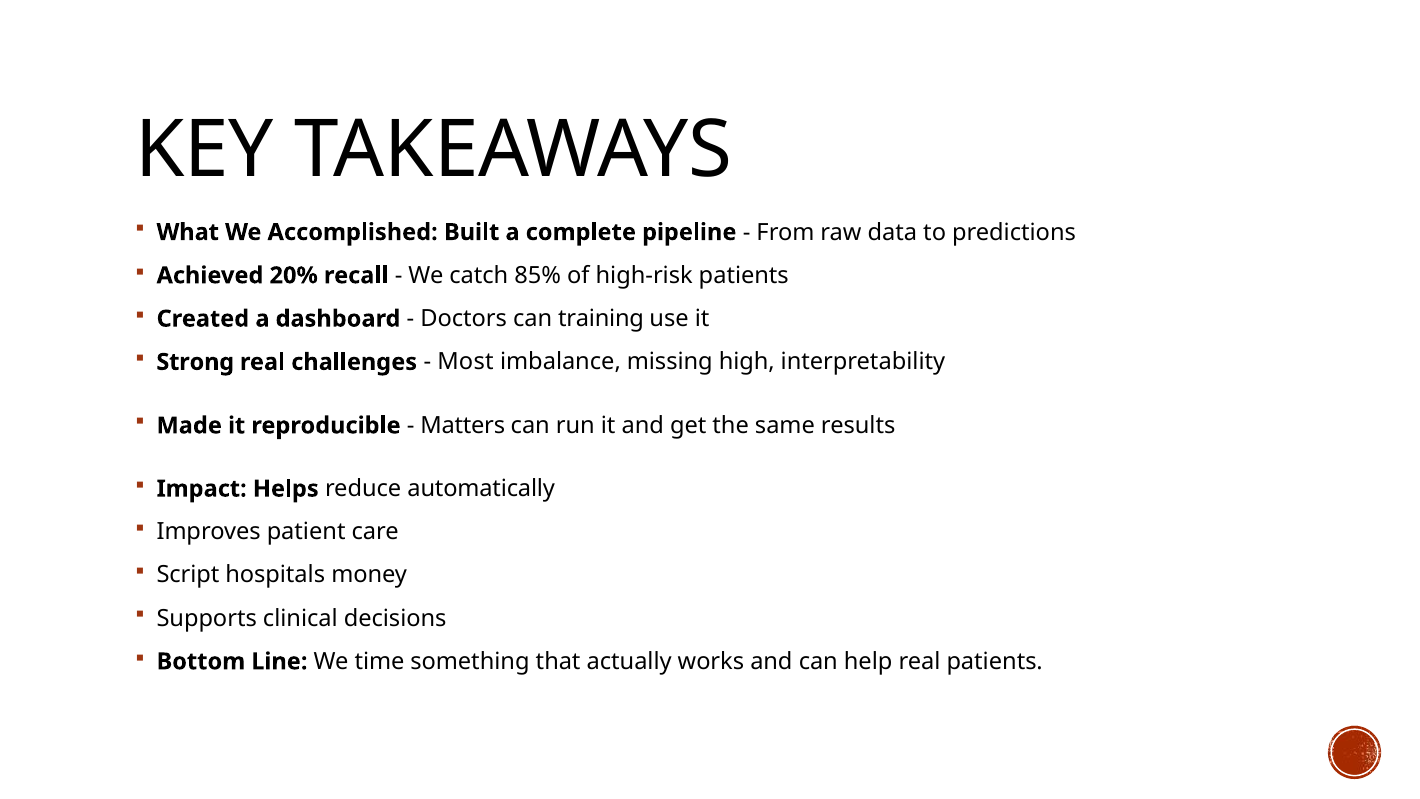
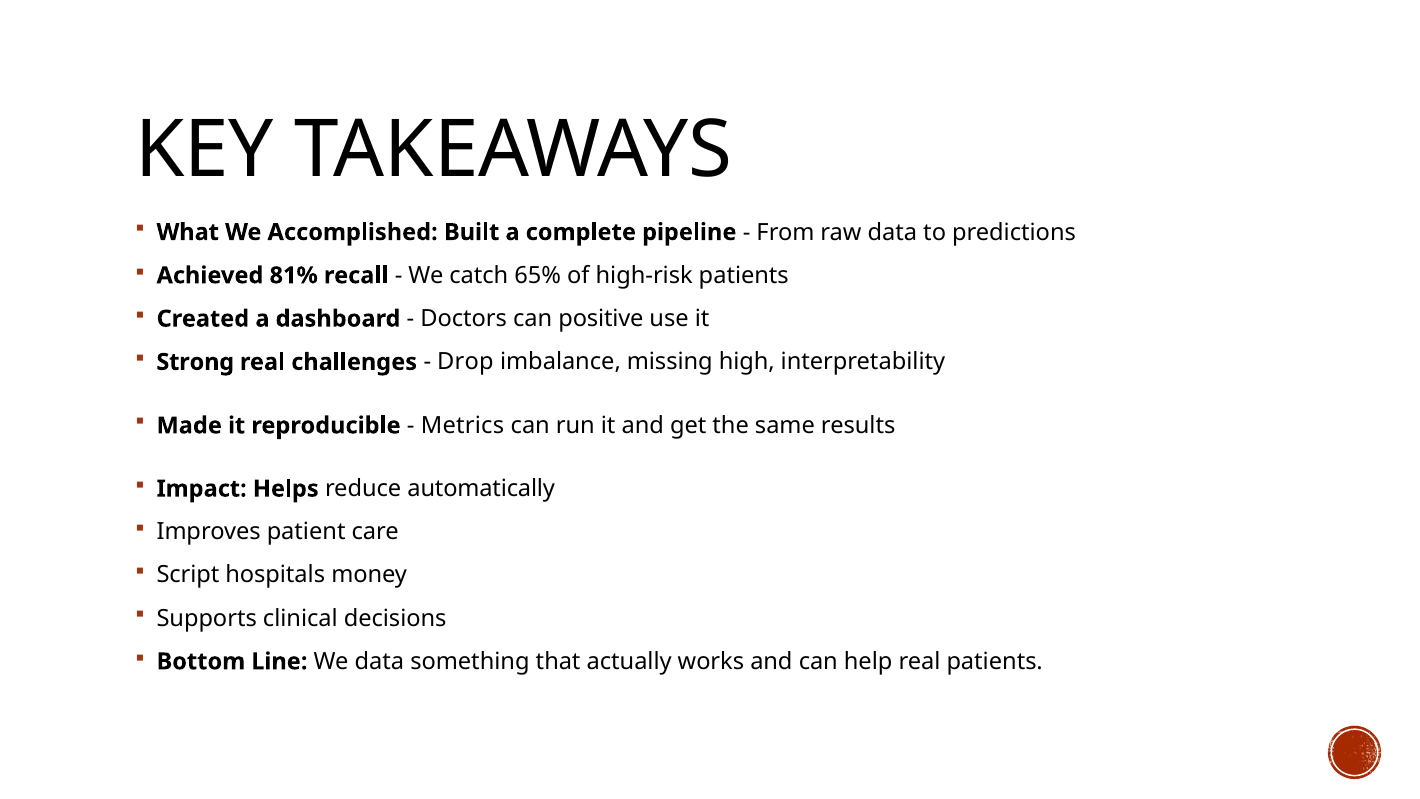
20%: 20% -> 81% (294, 275)
85%: 85% -> 65% (538, 275)
training: training -> positive (601, 319)
Most: Most -> Drop (465, 362)
Matters: Matters -> Metrics (462, 425)
We time: time -> data (379, 661)
